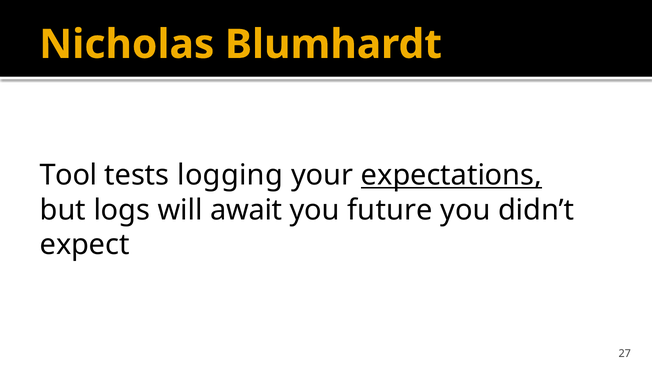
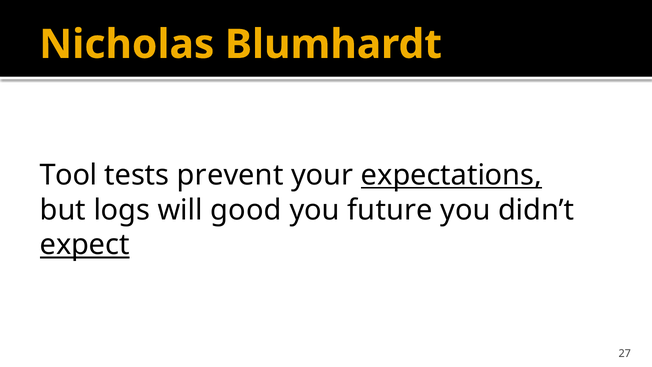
logging: logging -> prevent (230, 175)
await: await -> good (246, 210)
expect underline: none -> present (85, 245)
